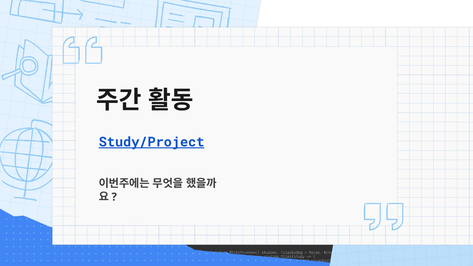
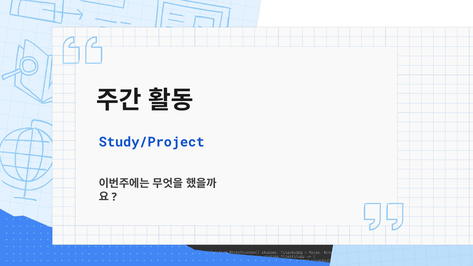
Study/Project underline: present -> none (152, 142)
